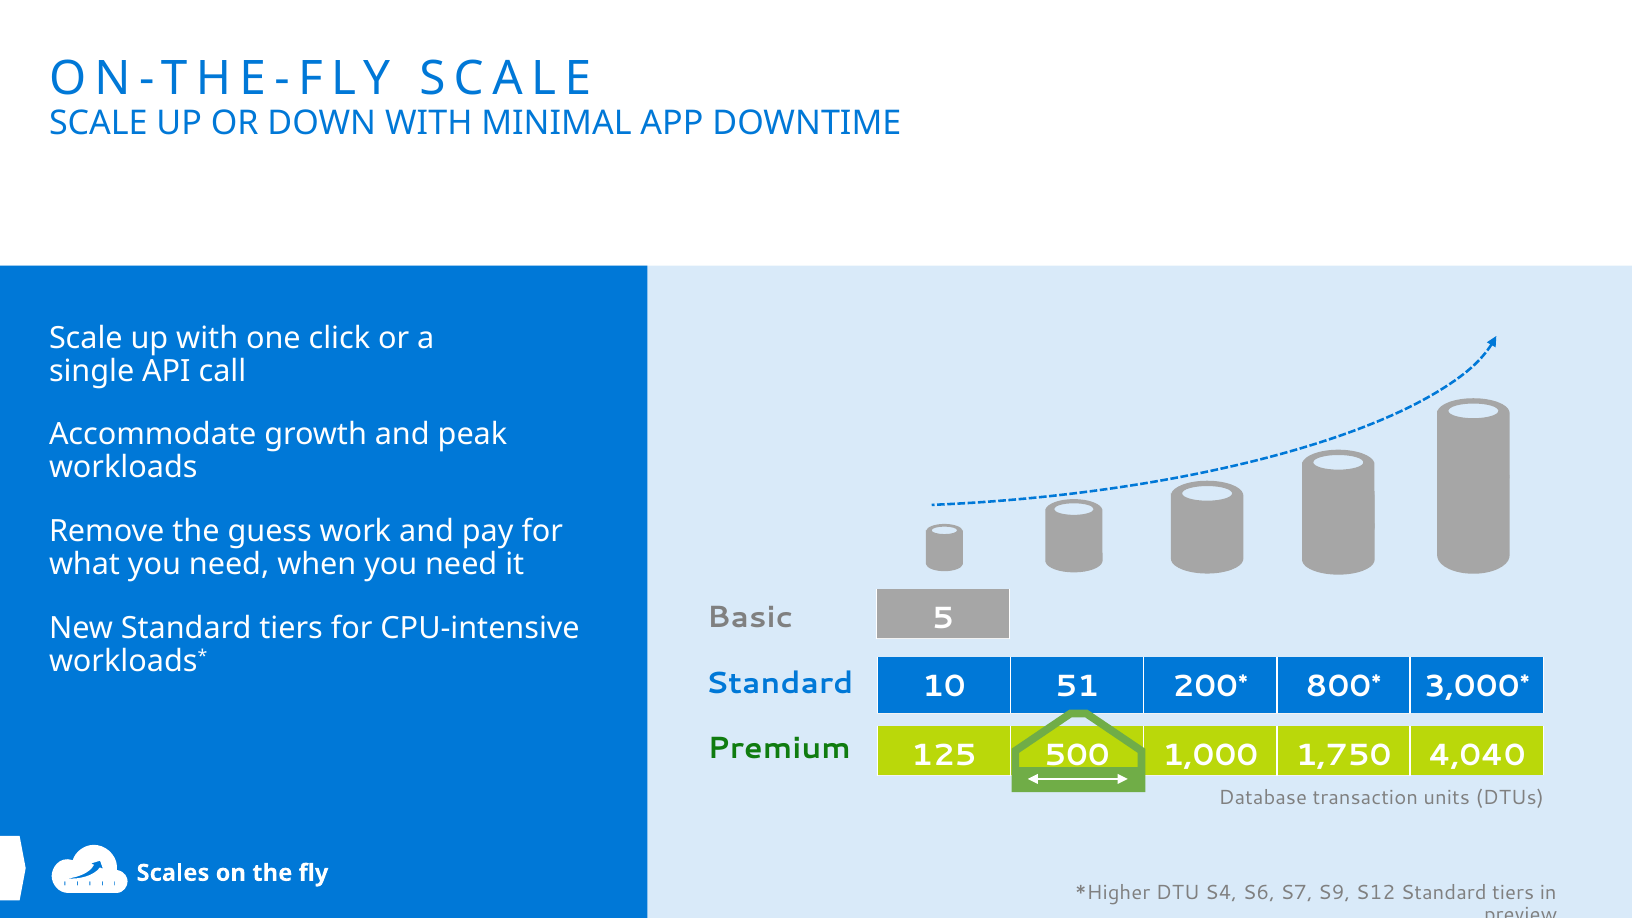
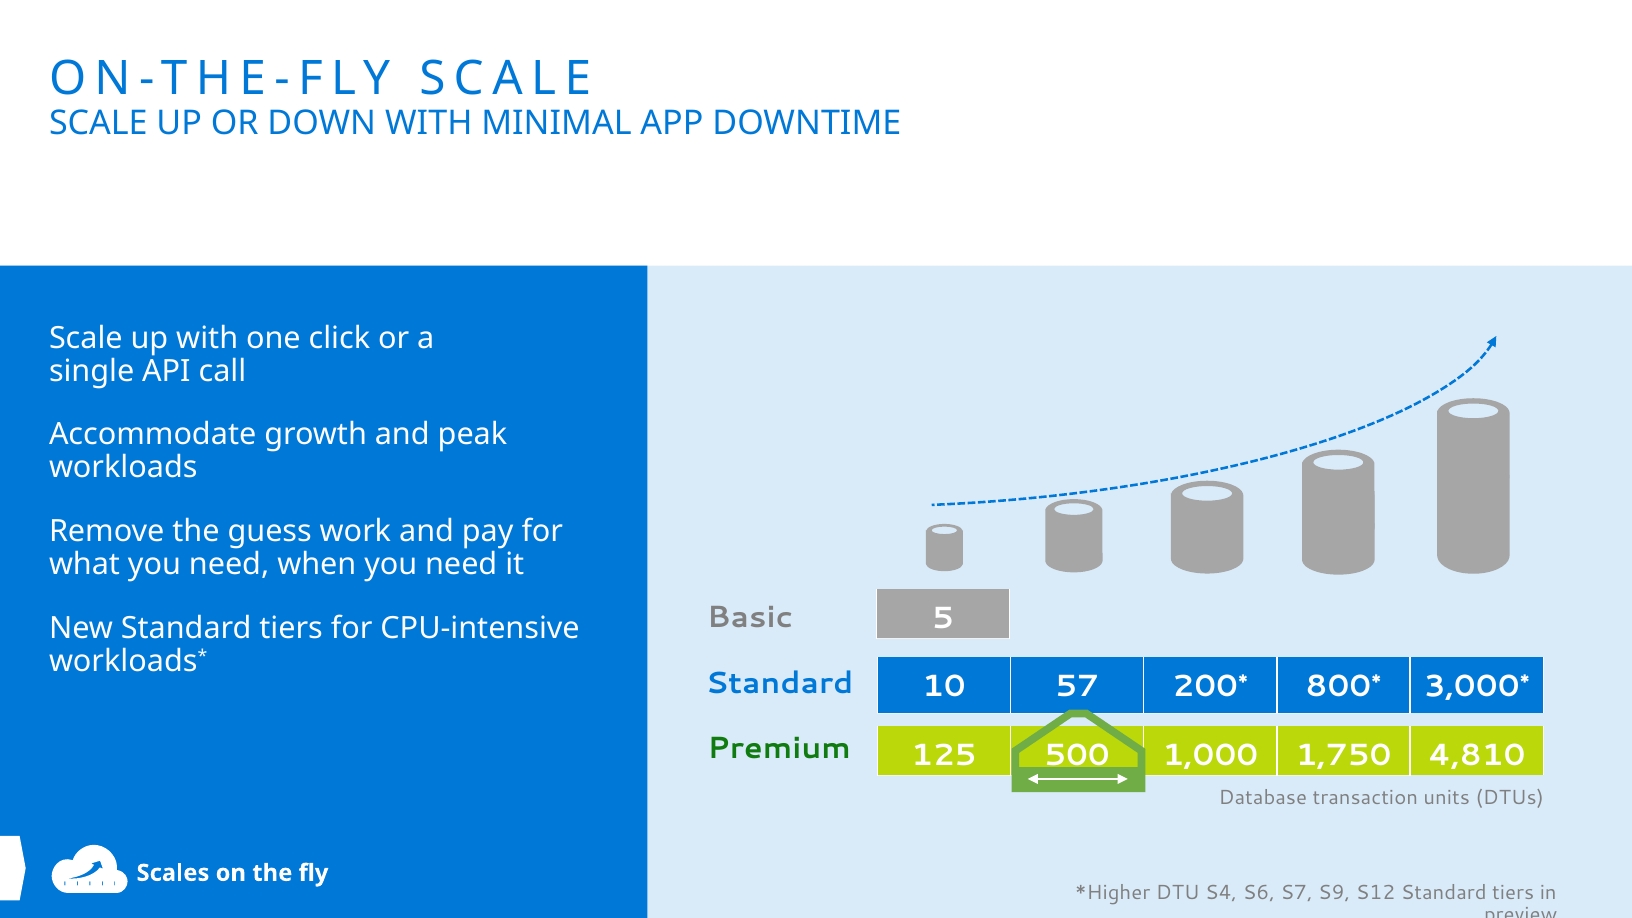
51: 51 -> 57 (1077, 687)
4,040: 4,040 -> 4,810 (1477, 756)
